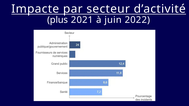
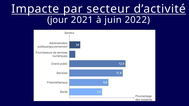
plus: plus -> jour (58, 20)
